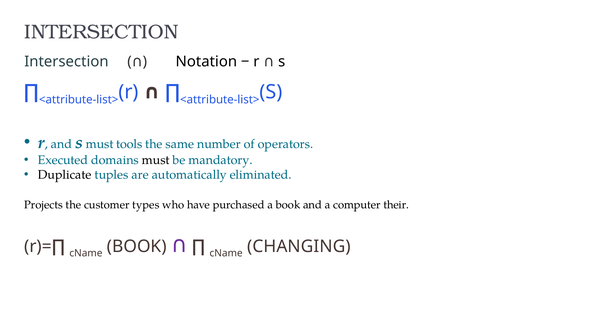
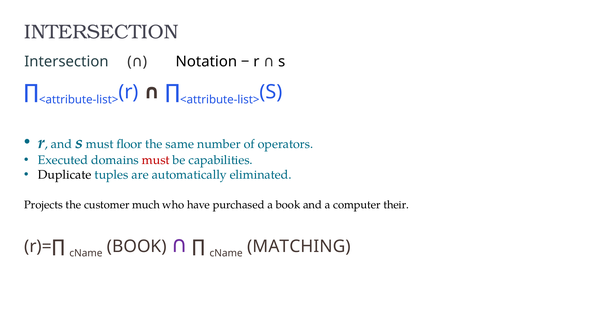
tools: tools -> floor (129, 144)
must colour: black -> red (156, 160)
mandatory: mandatory -> capabilities (221, 160)
types: types -> much (146, 205)
CHANGING: CHANGING -> MATCHING (299, 246)
